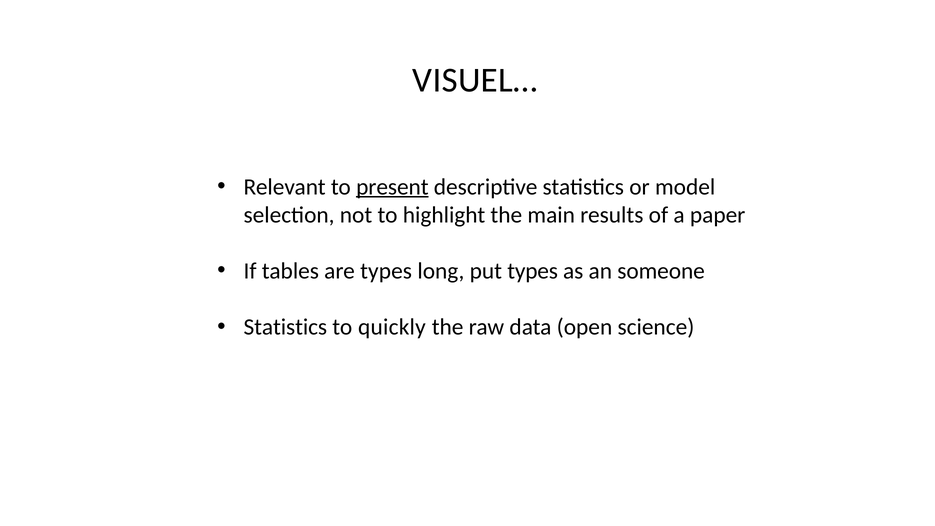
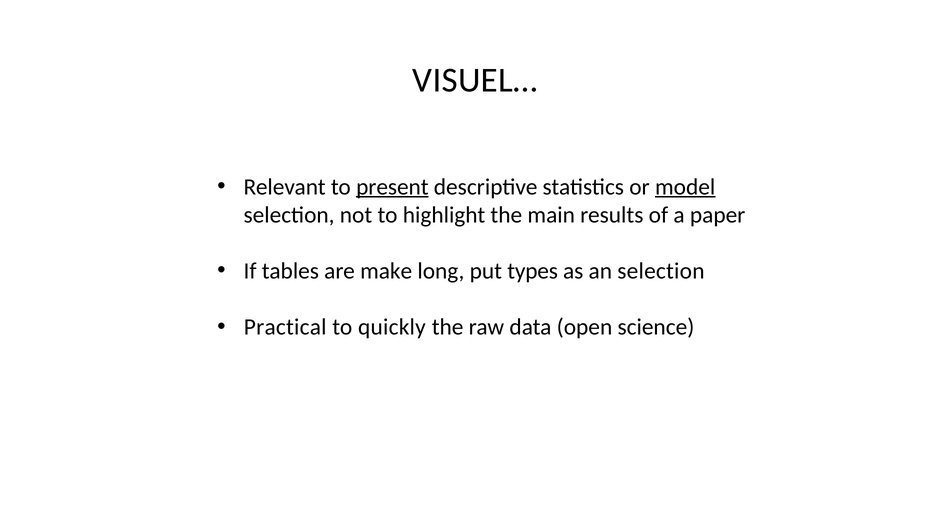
model underline: none -> present (685, 187)
are types: types -> make (386, 271)
an someone: someone -> selection (661, 271)
Statistics: Statistics -> Practical (285, 327)
